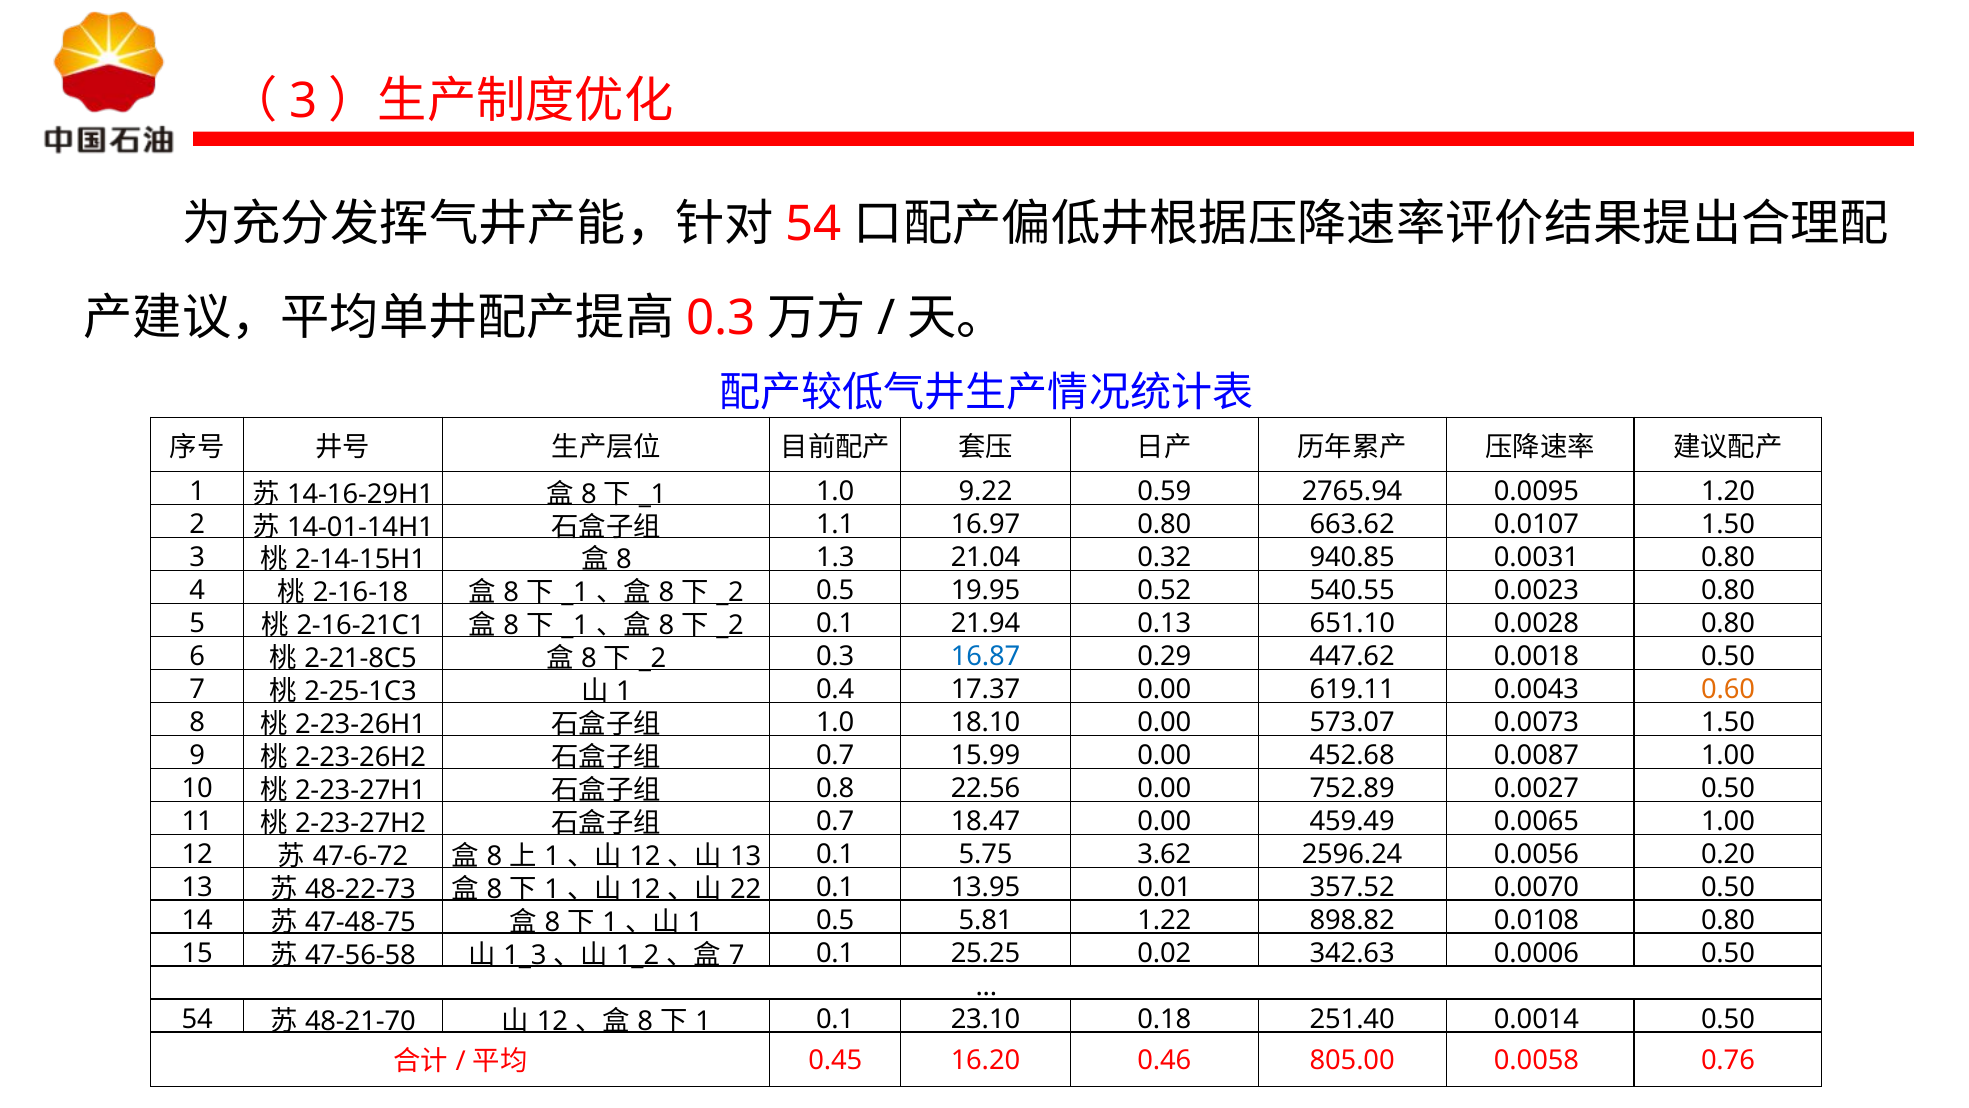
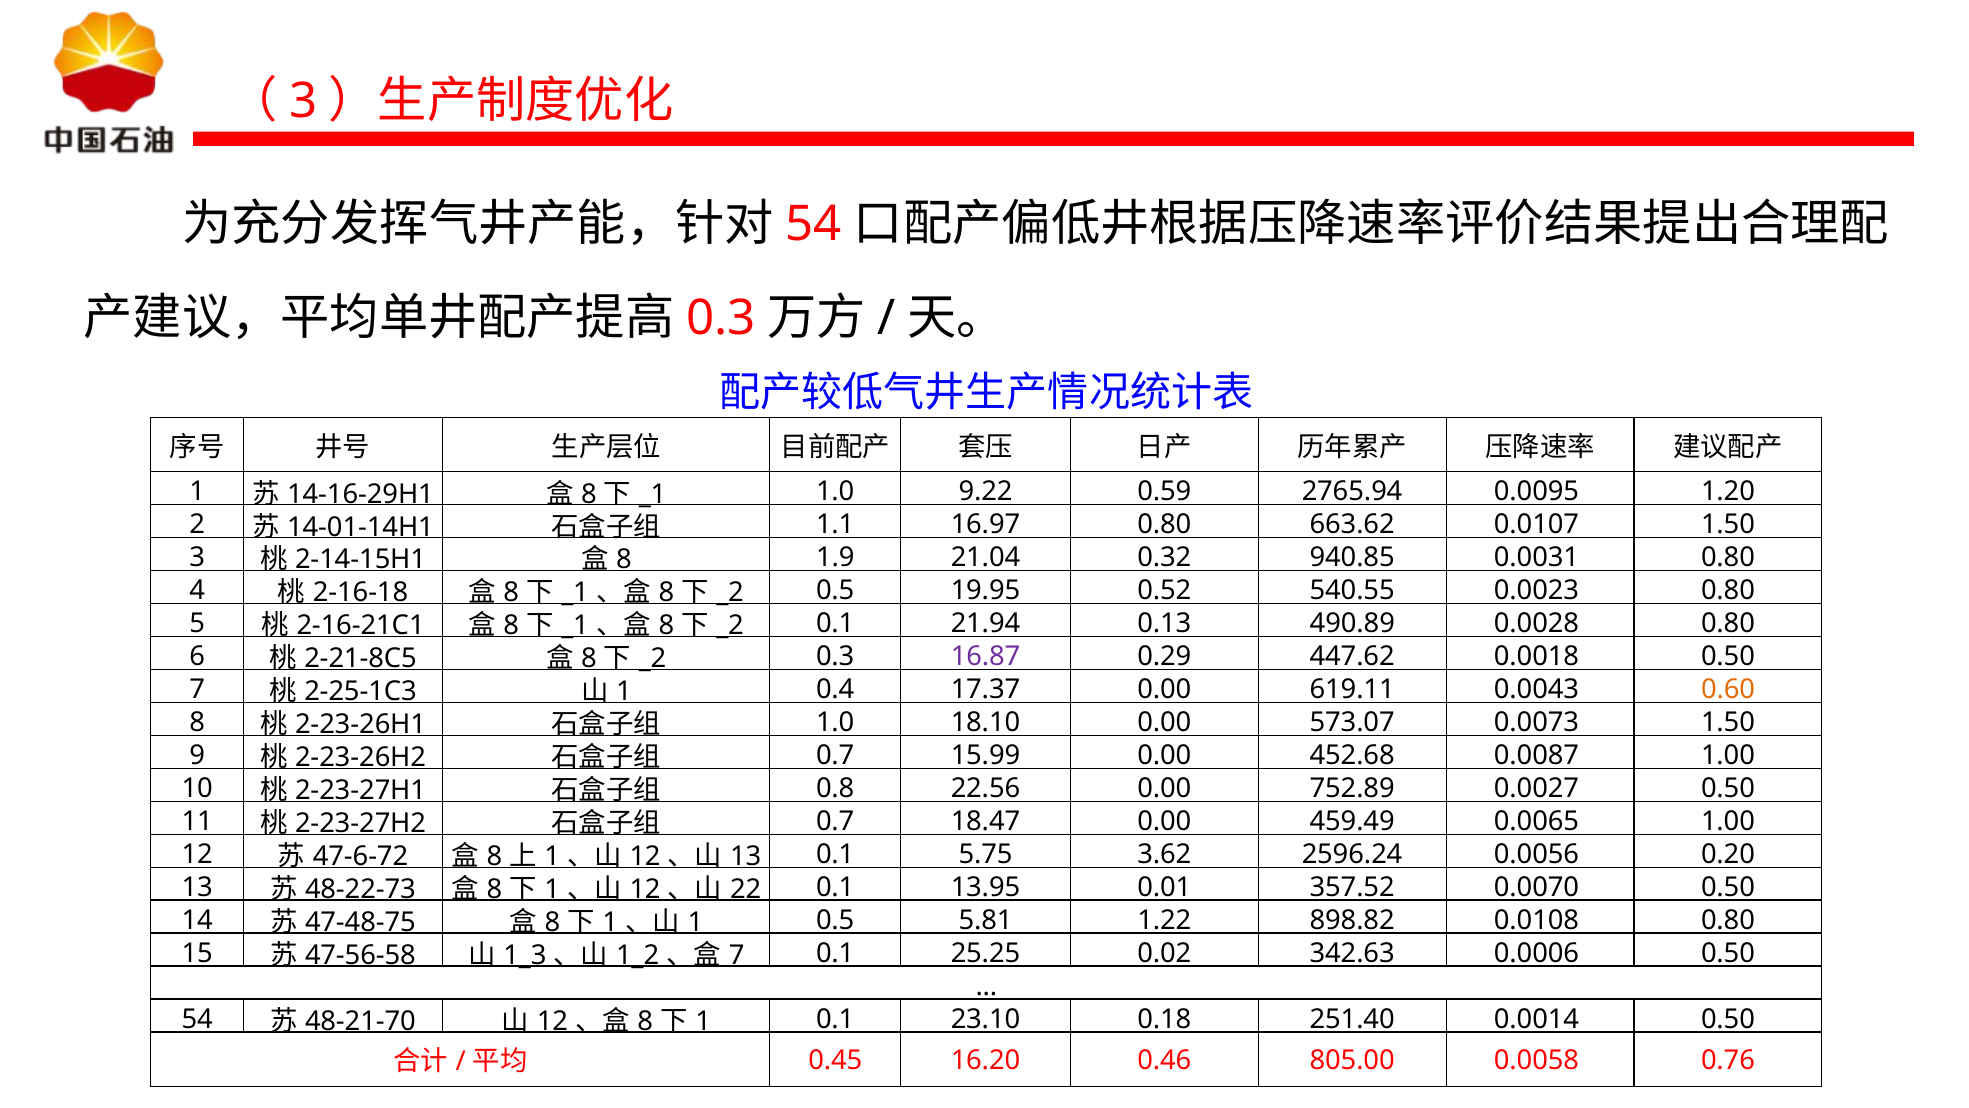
1.3: 1.3 -> 1.9 (835, 557)
651.10: 651.10 -> 490.89 (1352, 623)
16.87 colour: blue -> purple (986, 656)
